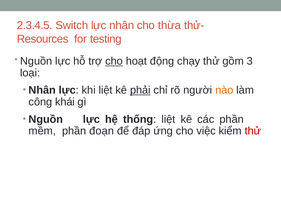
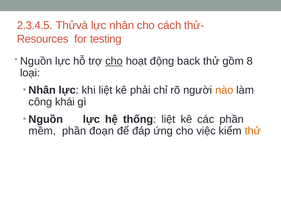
Switch: Switch -> Thửvà (72, 26)
thừa: thừa -> cách (170, 26)
chạy: chạy -> back (189, 61)
3: 3 -> 8 (250, 61)
phải underline: present -> none (140, 91)
thử colour: red -> orange (253, 131)
